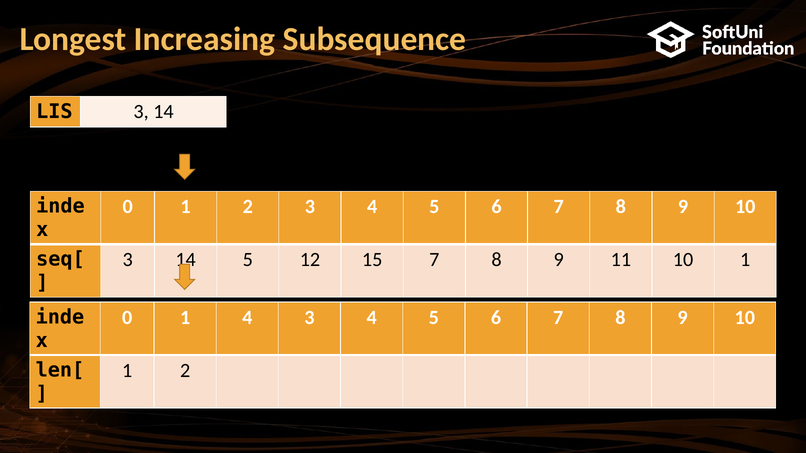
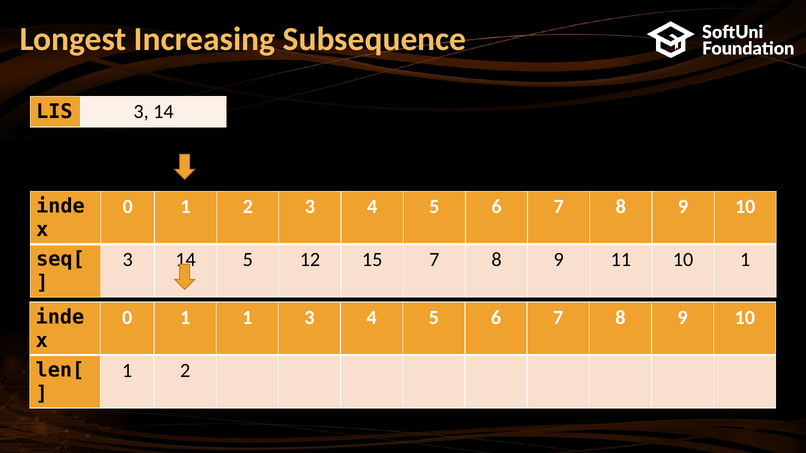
1 4: 4 -> 1 (247, 318)
